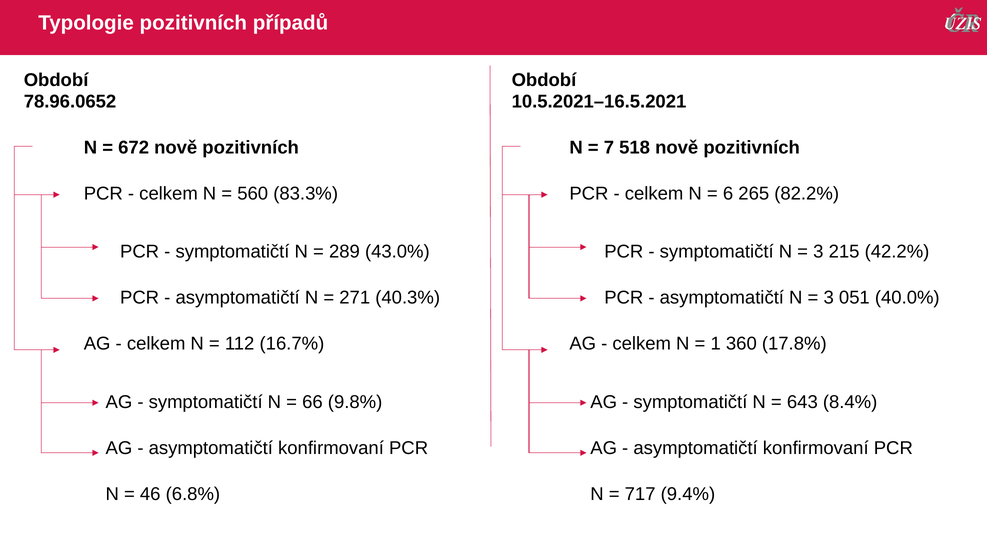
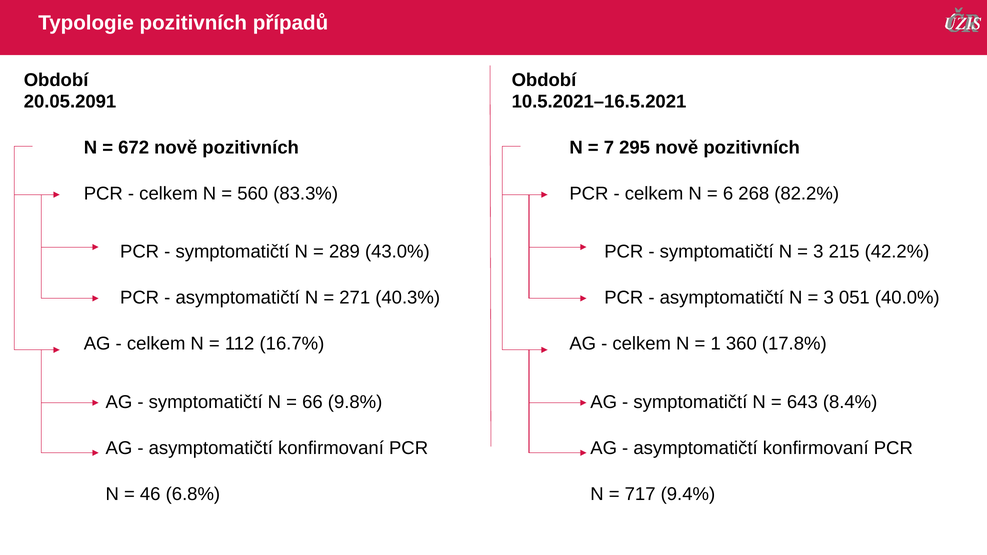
78.96.0652: 78.96.0652 -> 20.05.2091 (70, 102)
518: 518 -> 295 (635, 148)
265: 265 -> 268 (754, 194)
